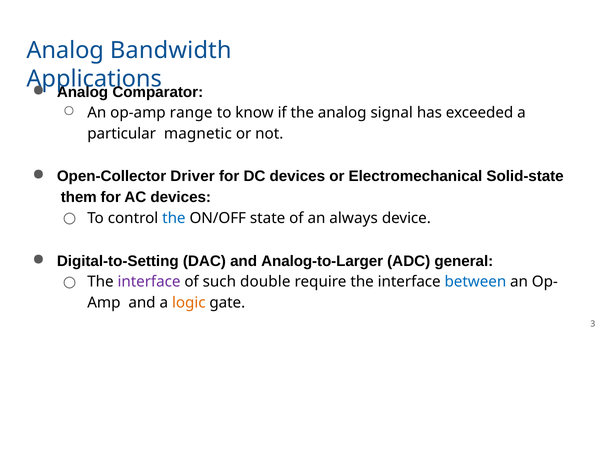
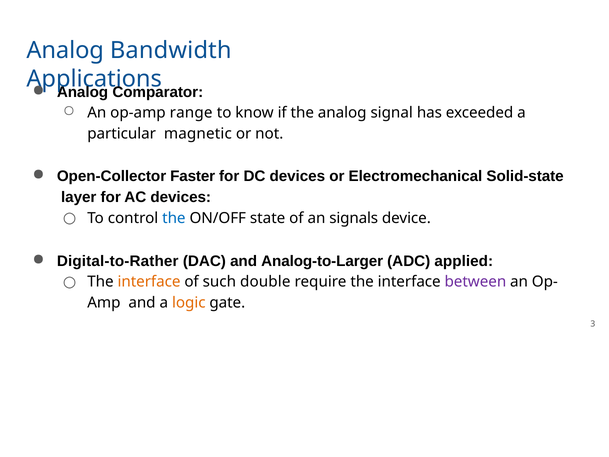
Driver: Driver -> Faster (193, 176)
them: them -> layer (79, 197)
always: always -> signals (354, 218)
Digital-to-Setting: Digital-to-Setting -> Digital-to-Rather (118, 261)
general: general -> applied (464, 261)
interface colour: purple -> orange (149, 282)
between colour: blue -> purple (475, 282)
